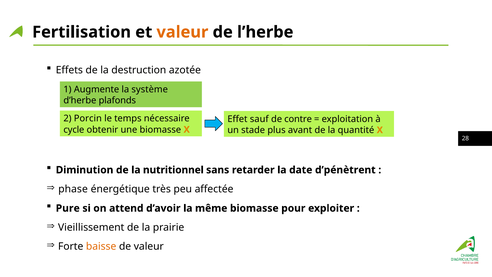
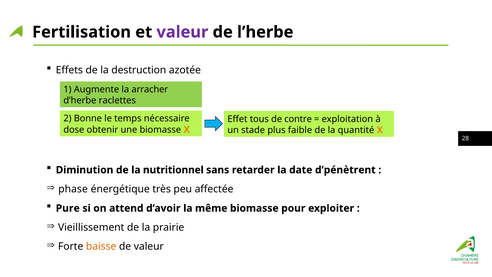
valeur colour: orange -> purple (182, 32)
système: système -> arracher (150, 89)
plafonds: plafonds -> raclettes (117, 100)
Porcin: Porcin -> Bonne (88, 118)
sauf: sauf -> tous (259, 119)
cycle: cycle -> dose (74, 130)
avant: avant -> faible (300, 130)
